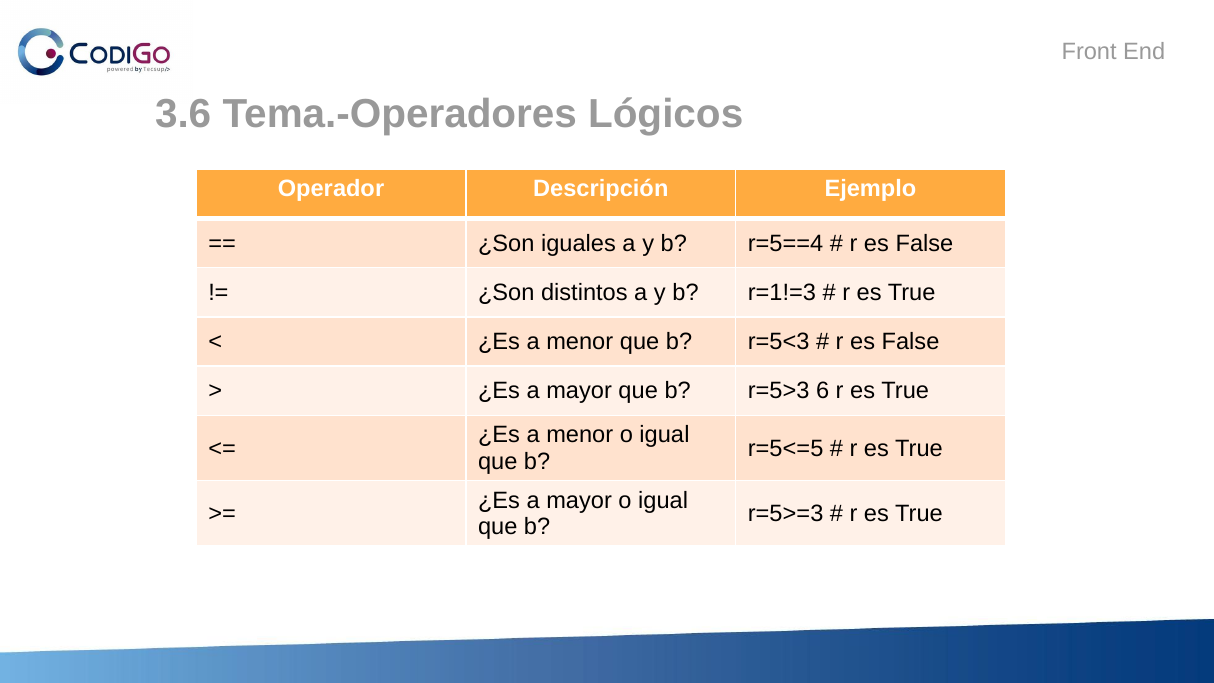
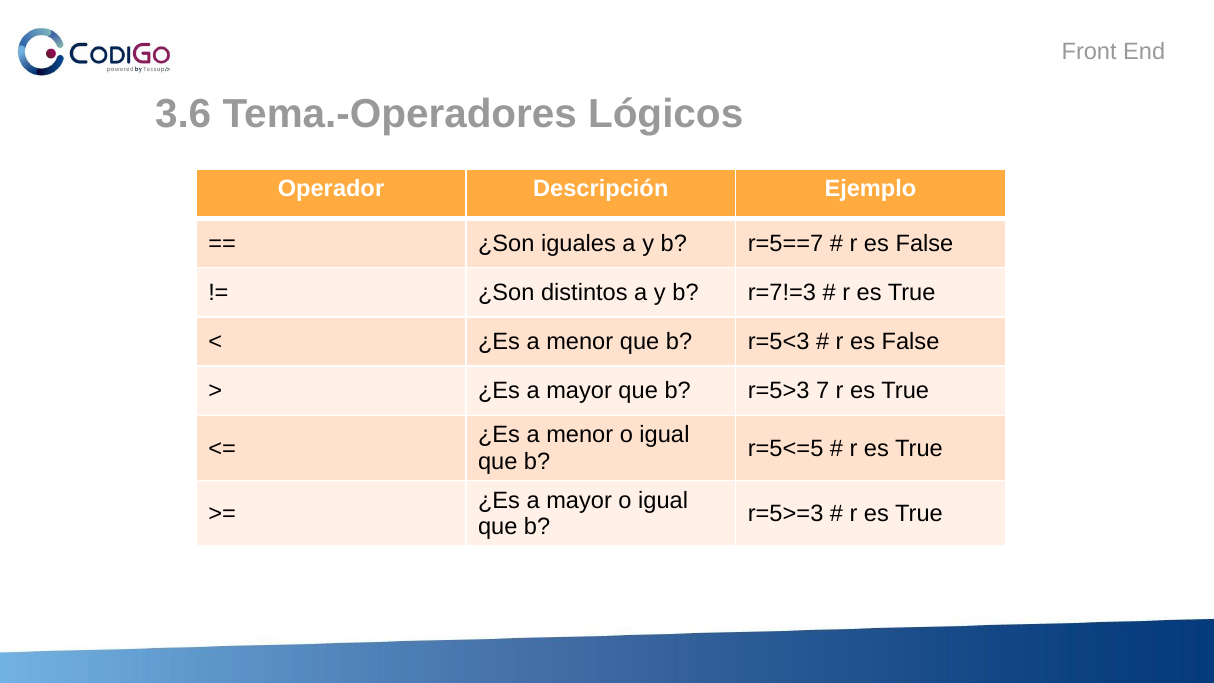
r=5==4: r=5==4 -> r=5==7 (786, 243)
r=1!=3: r=1!=3 -> r=7!=3 (782, 293)
6: 6 -> 7 (823, 391)
